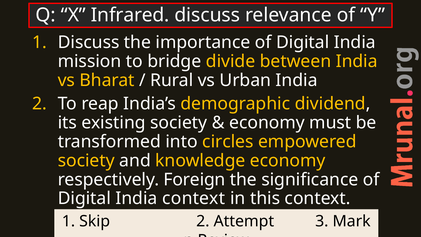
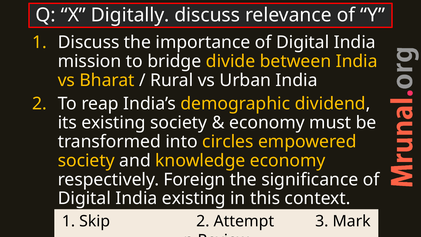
Infrared: Infrared -> Digitally (130, 15)
India context: context -> existing (194, 198)
